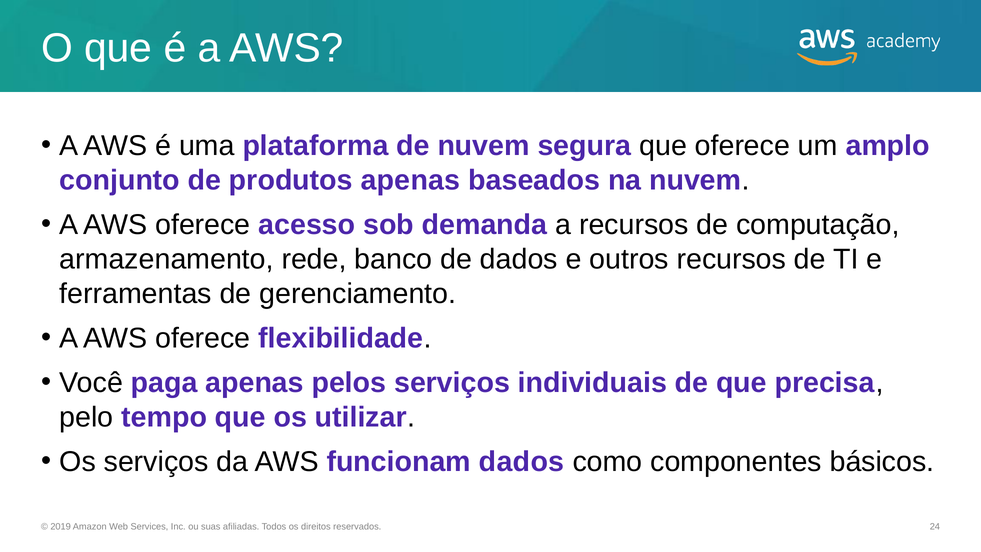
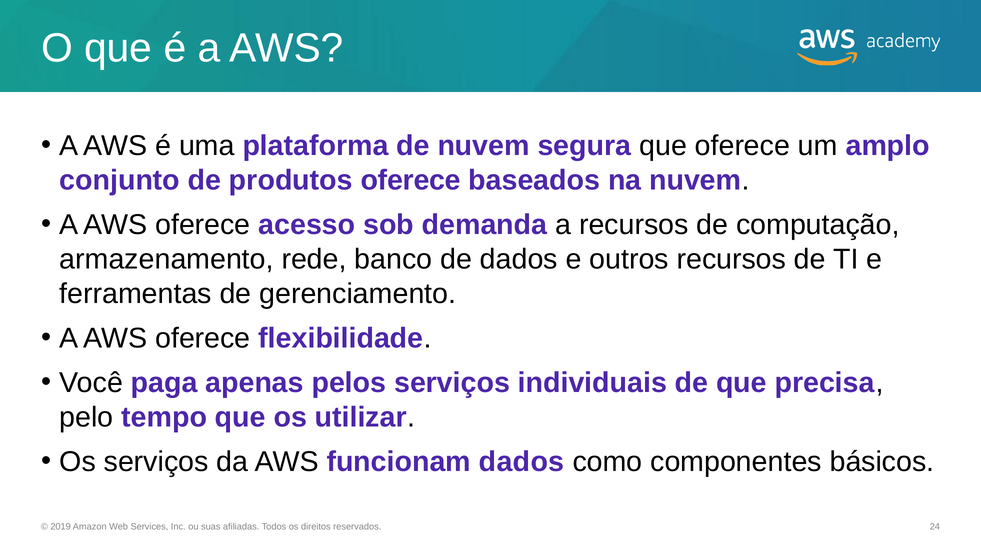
produtos apenas: apenas -> oferece (411, 180)
